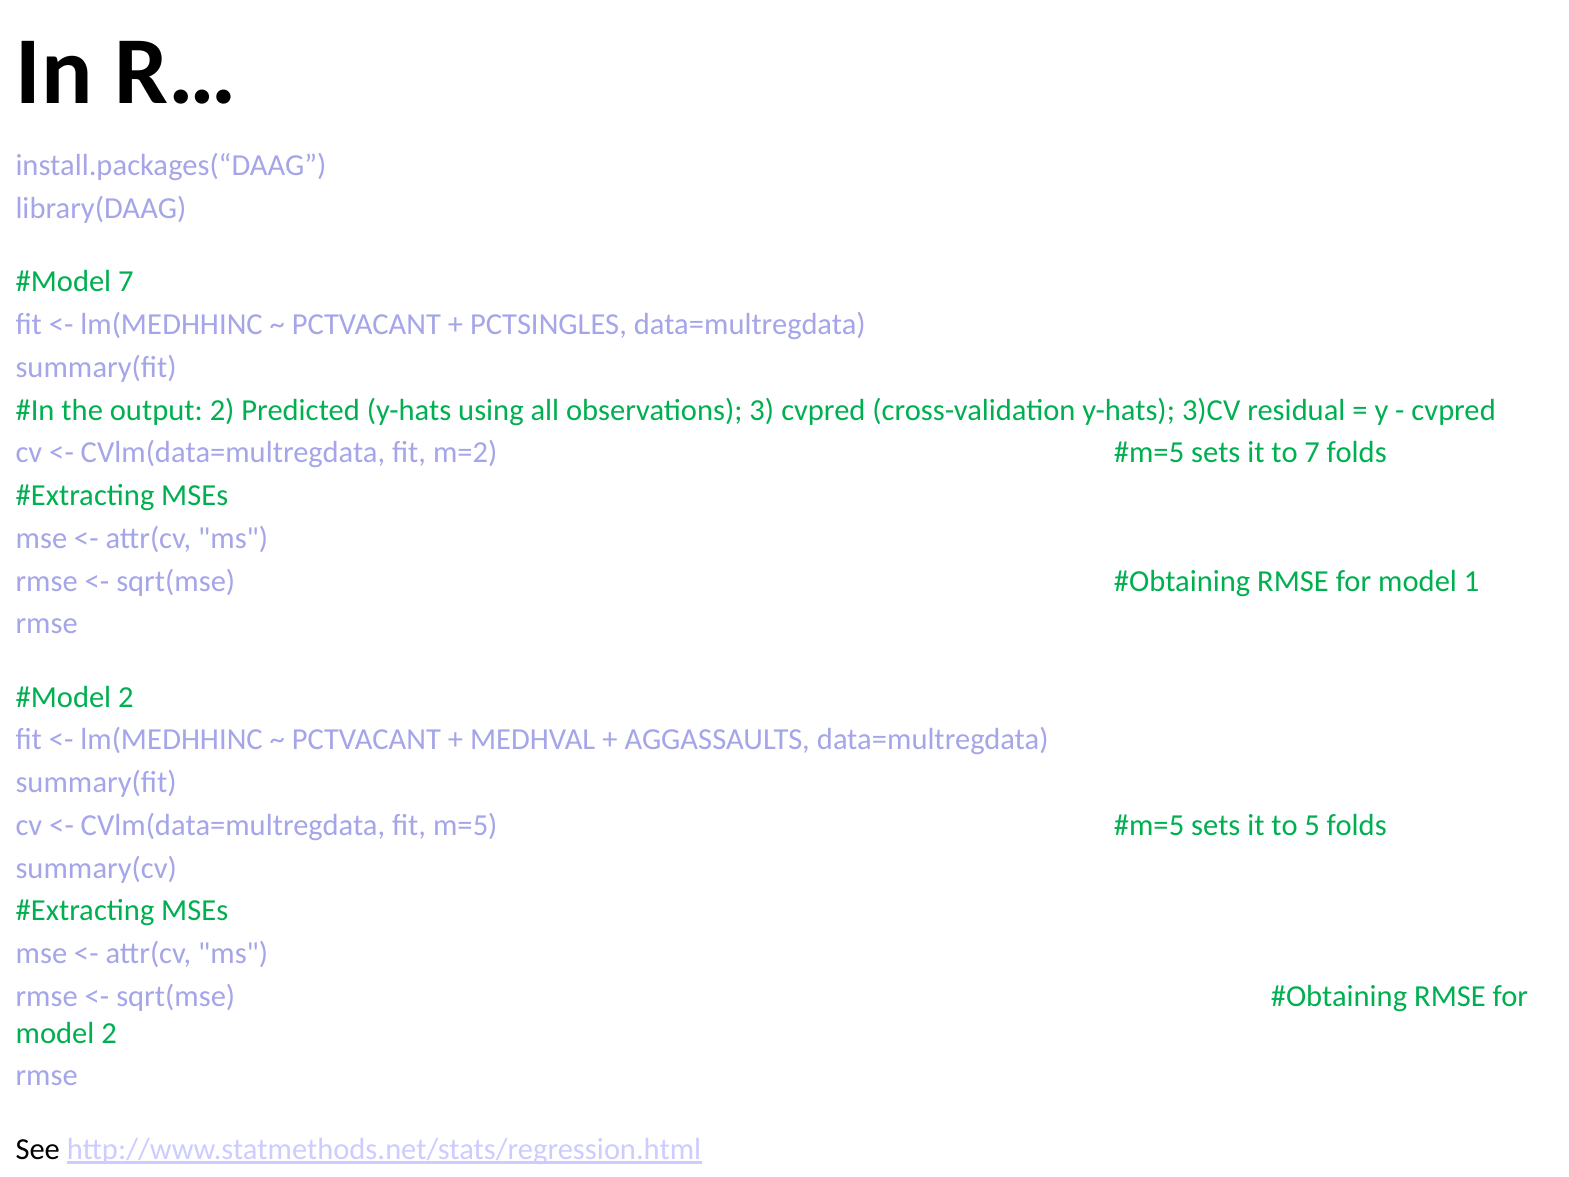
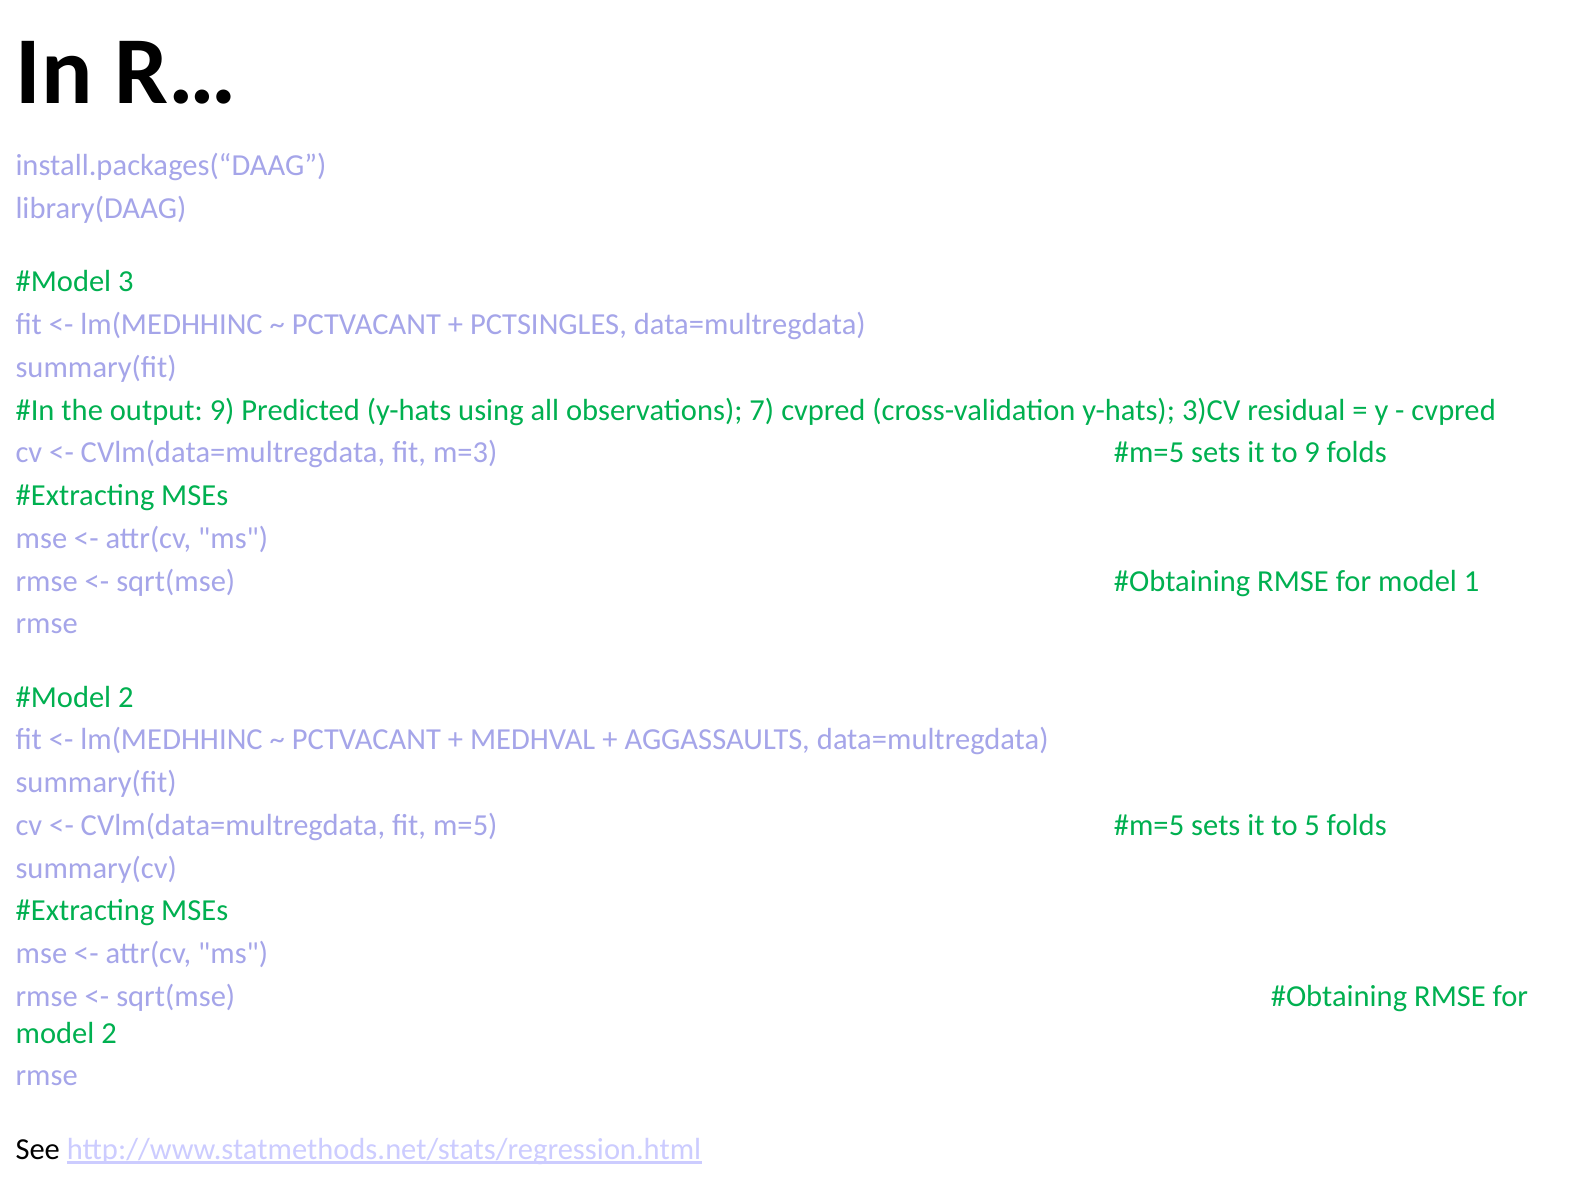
7: 7 -> 3 (126, 282)
output 2: 2 -> 9 (222, 410)
3: 3 -> 7 (762, 410)
m=2: m=2 -> m=3 (465, 453)
to 7: 7 -> 9 (1312, 453)
